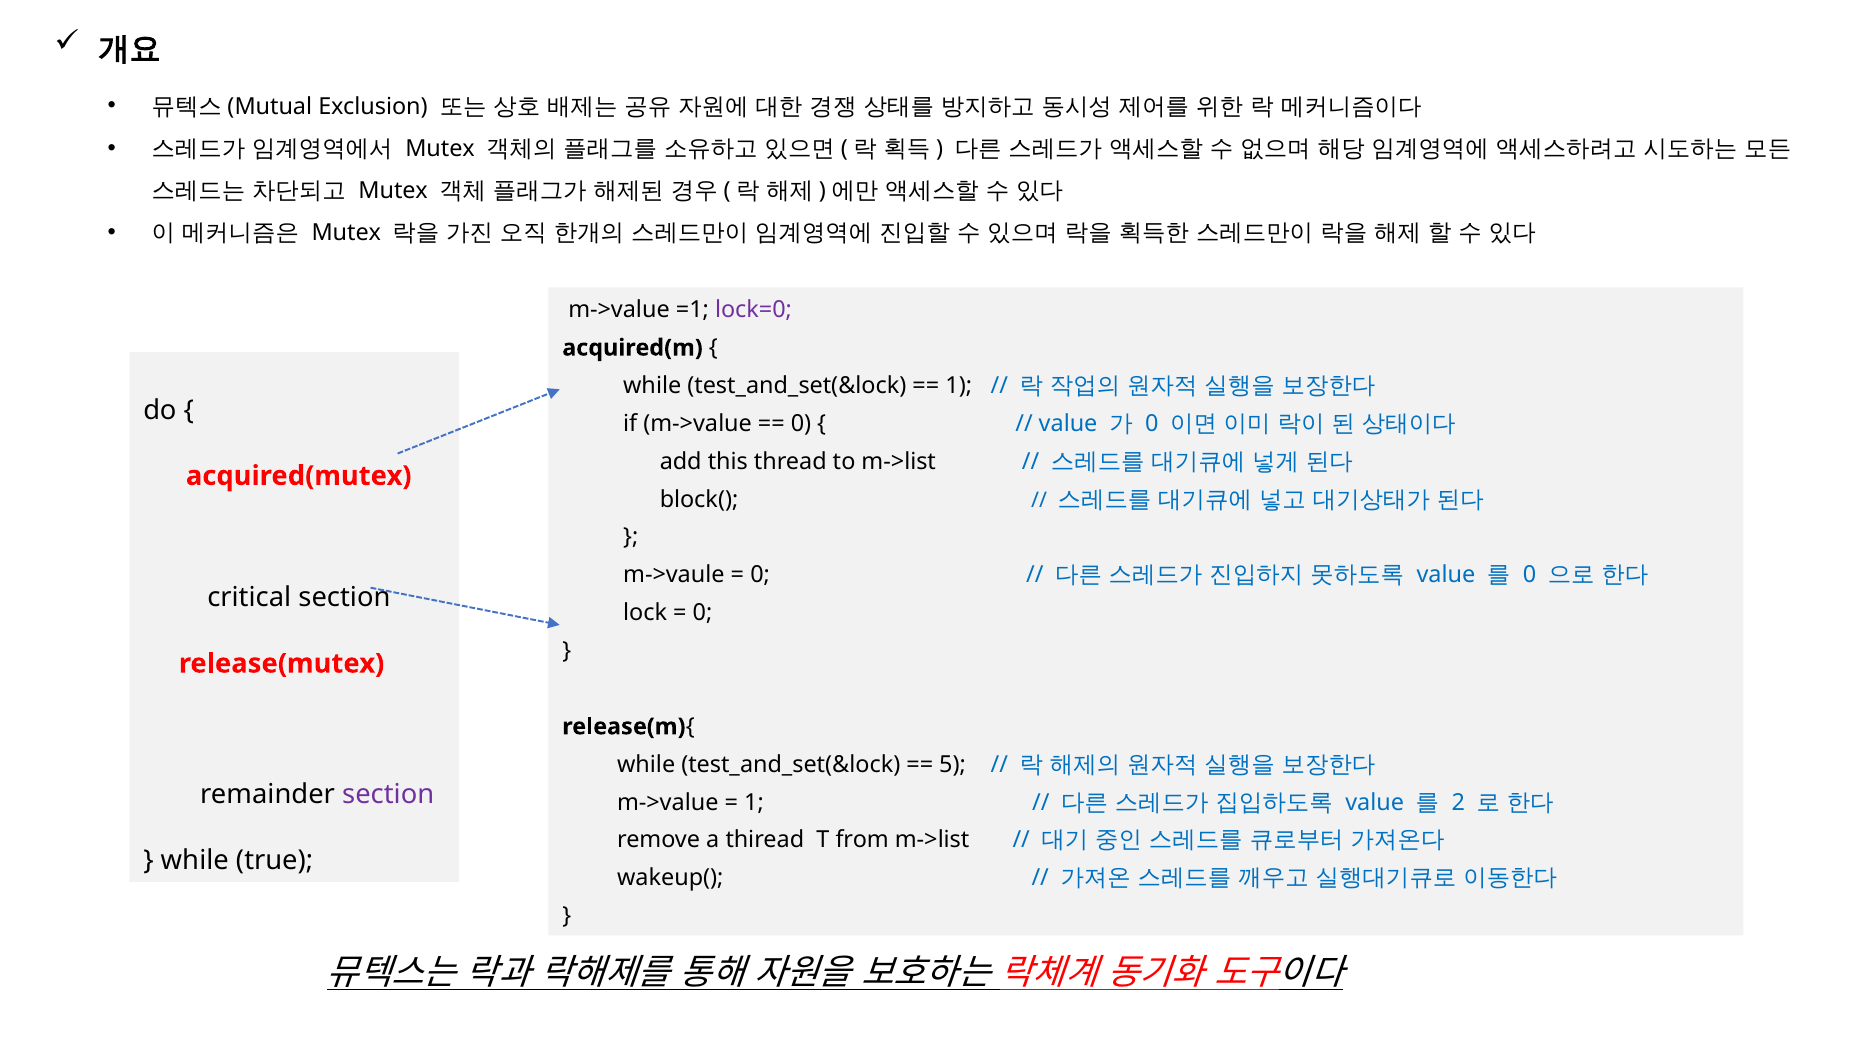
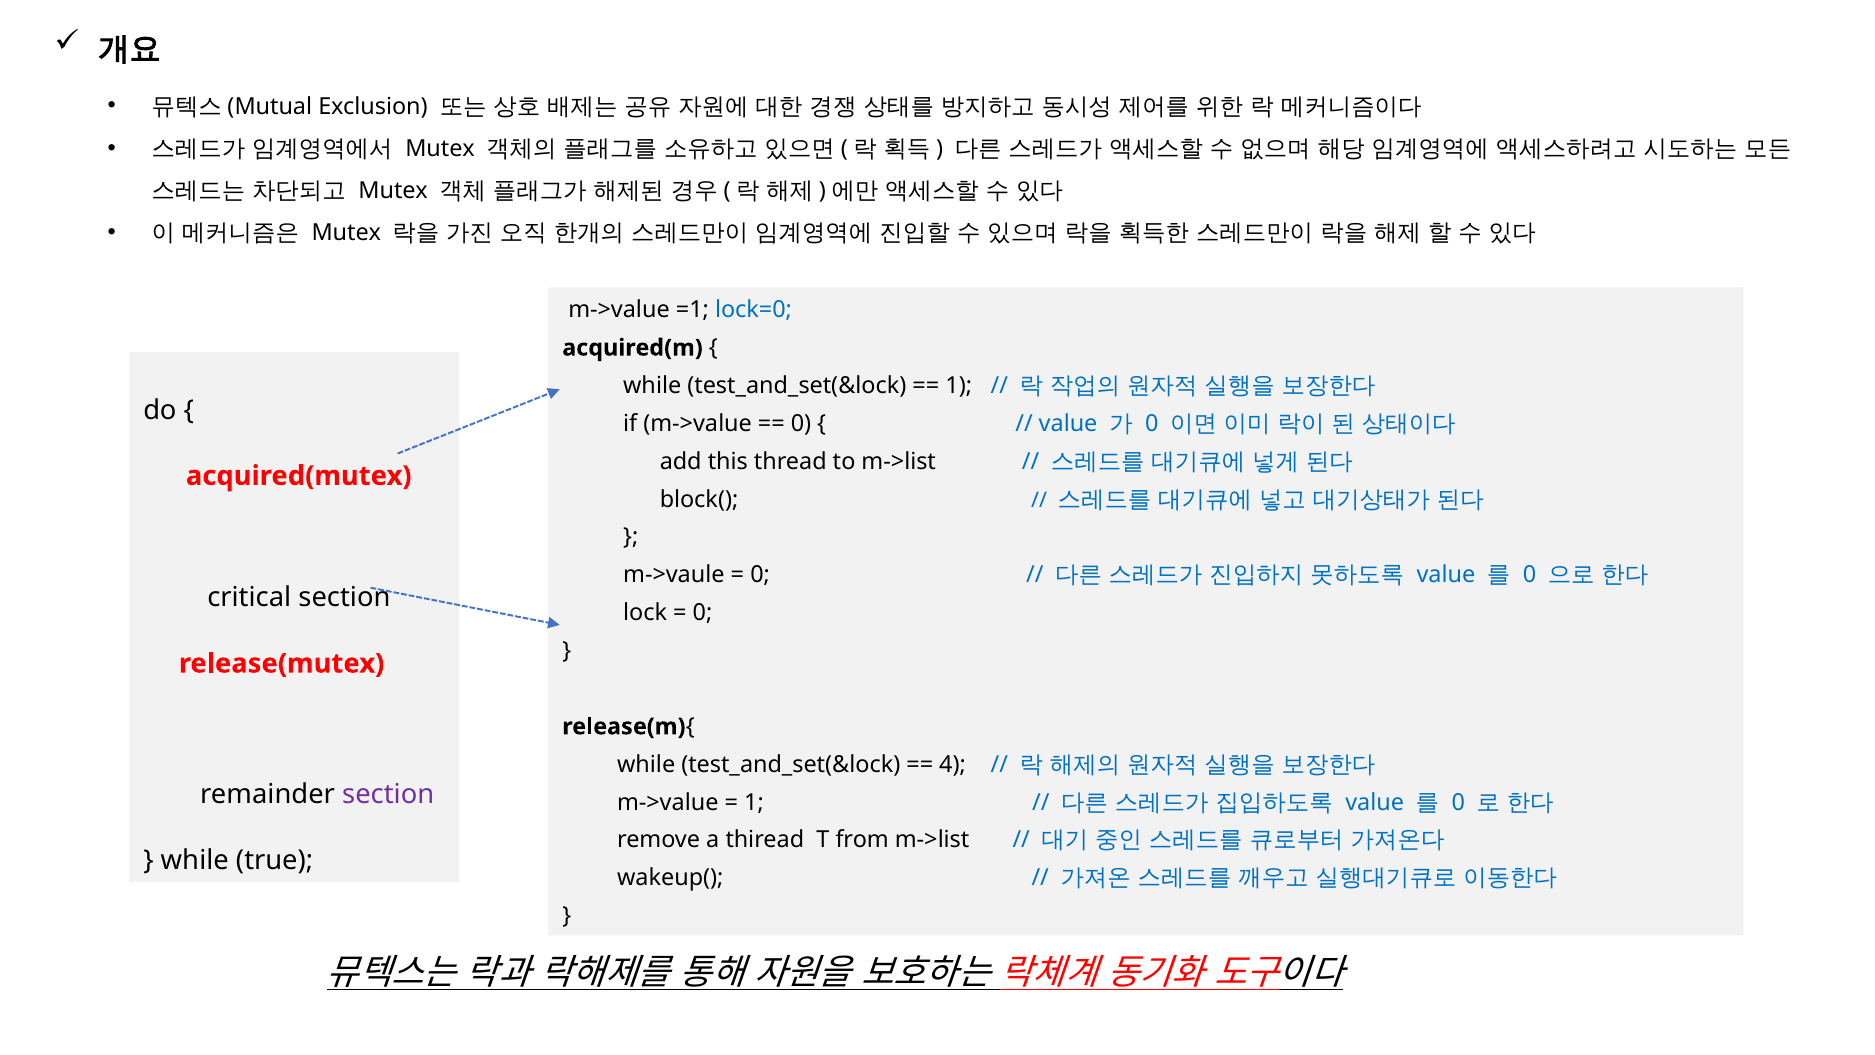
lock=0 colour: purple -> blue (754, 310)
5: 5 -> 4 (953, 764)
2: 2 -> 0 (1458, 802)
